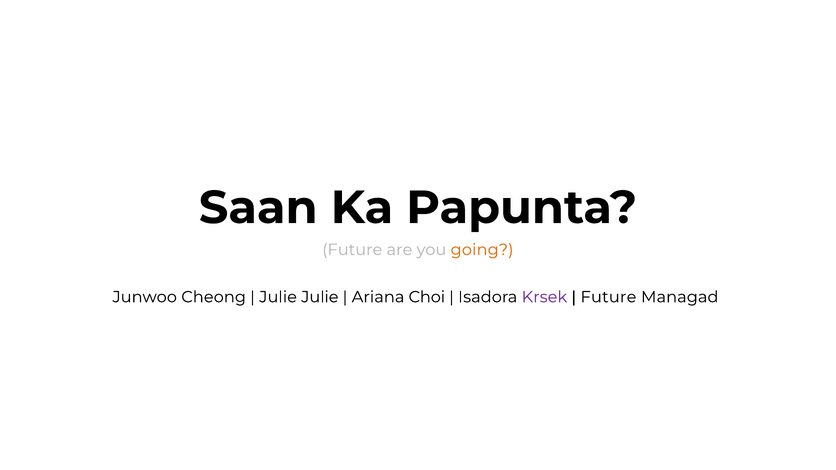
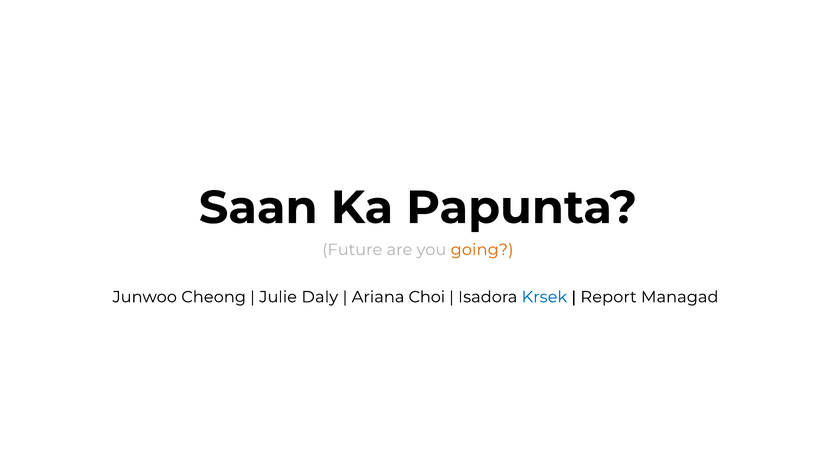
Julie Julie: Julie -> Daly (320, 297)
Krsek colour: purple -> blue (544, 297)
Future: Future -> Report (608, 297)
